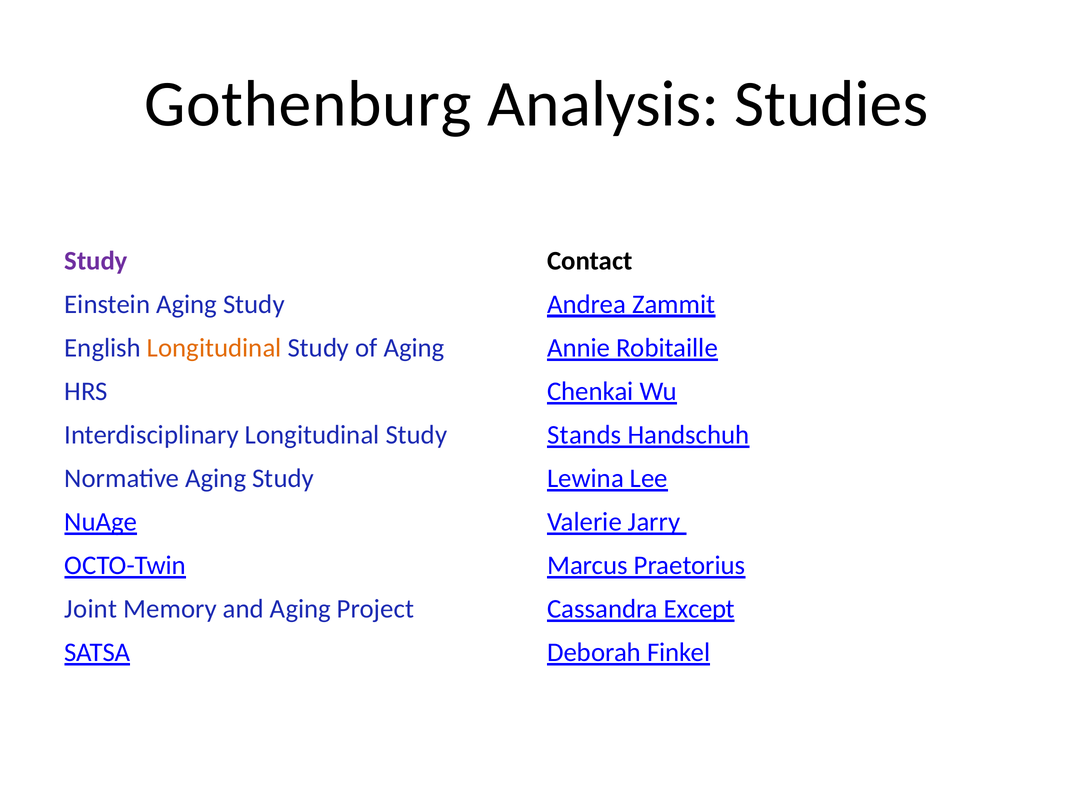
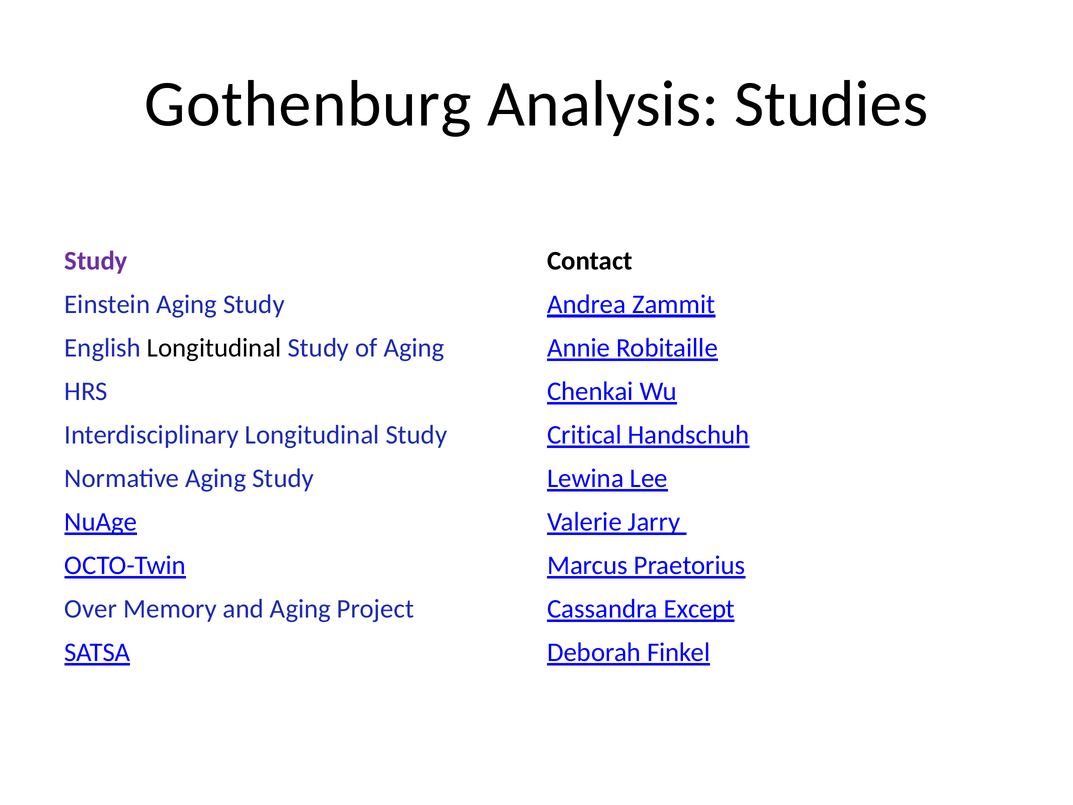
Longitudinal colour: orange -> black (214, 348)
Stands: Stands -> Critical (585, 435)
Joint: Joint -> Over (91, 609)
